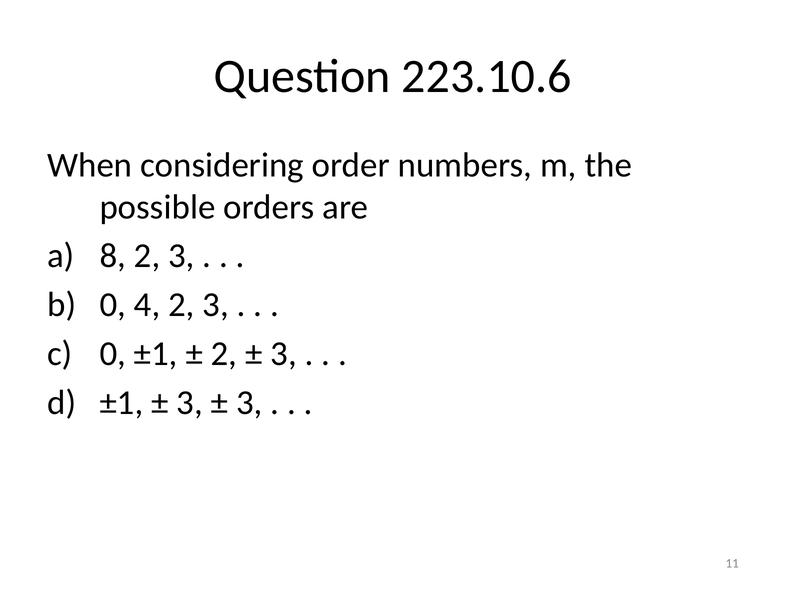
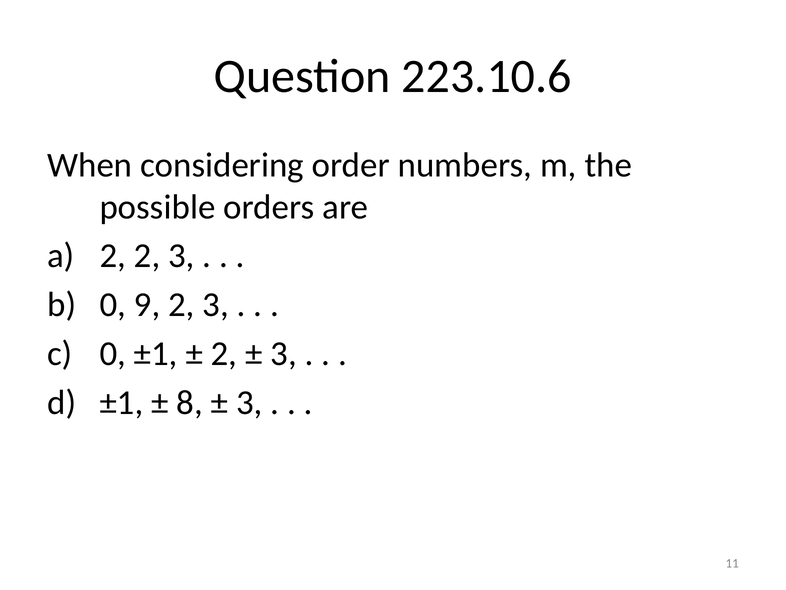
8: 8 -> 2 (113, 256)
4: 4 -> 9 (147, 305)
3: 3 -> 8 (190, 403)
